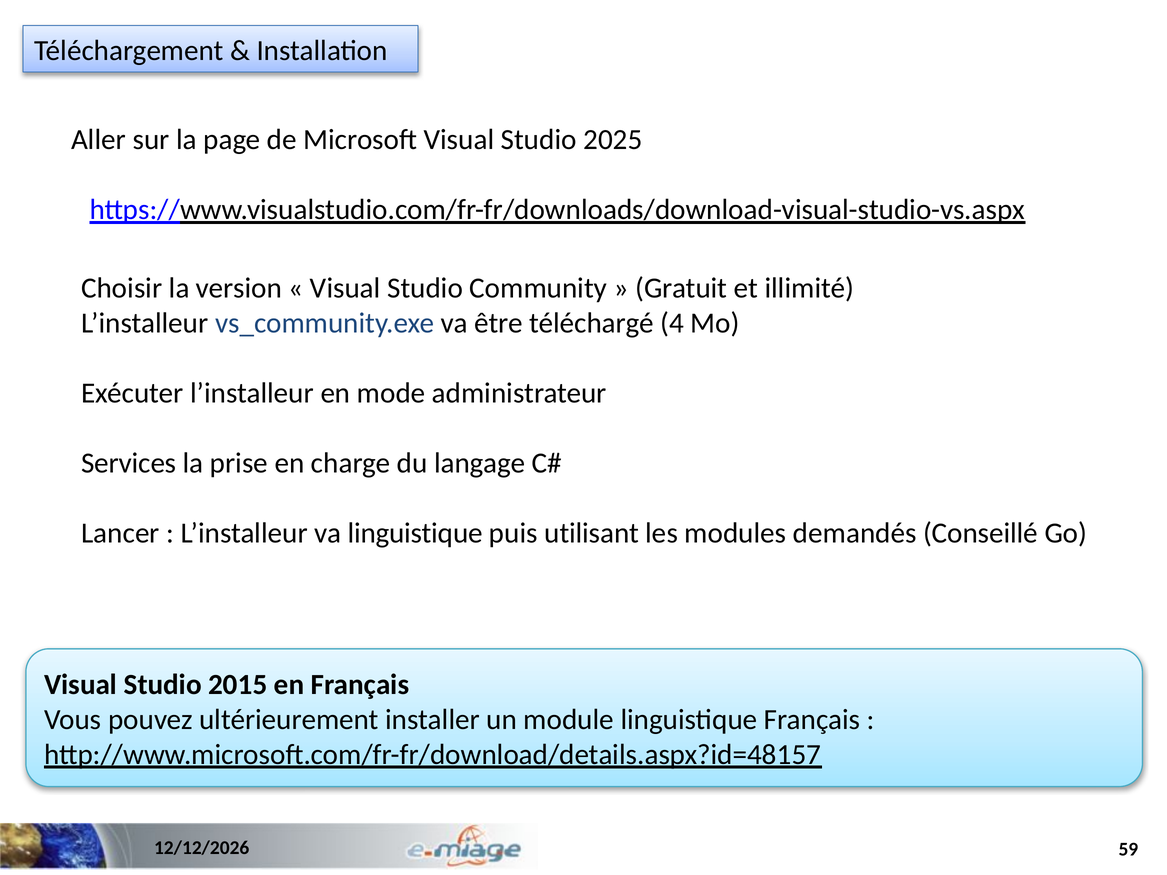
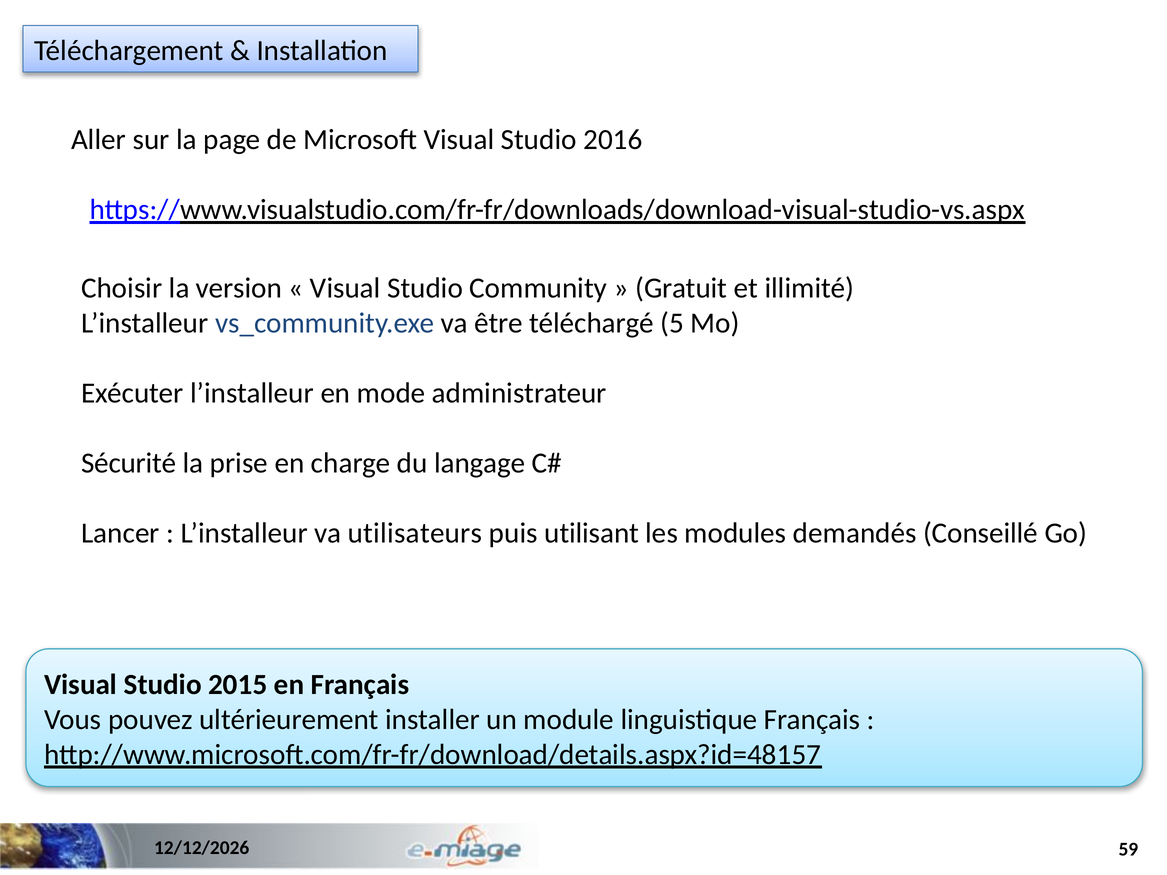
2025: 2025 -> 2016 (613, 139)
4: 4 -> 5 (672, 323)
Services: Services -> Sécurité (129, 463)
va linguistique: linguistique -> utilisateurs (415, 533)
